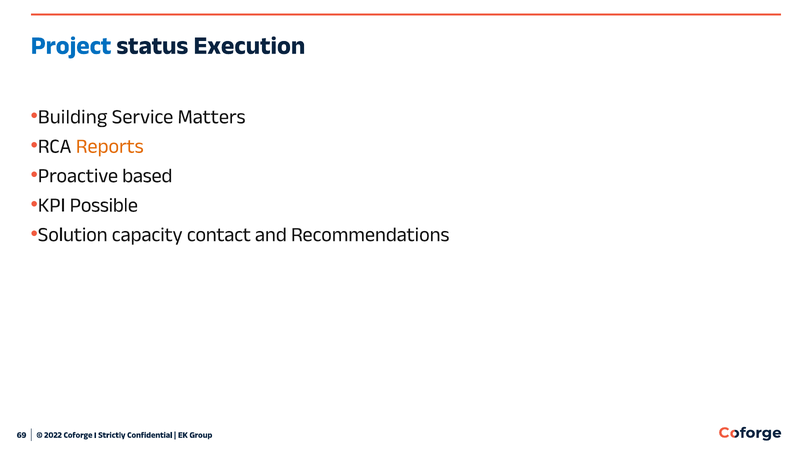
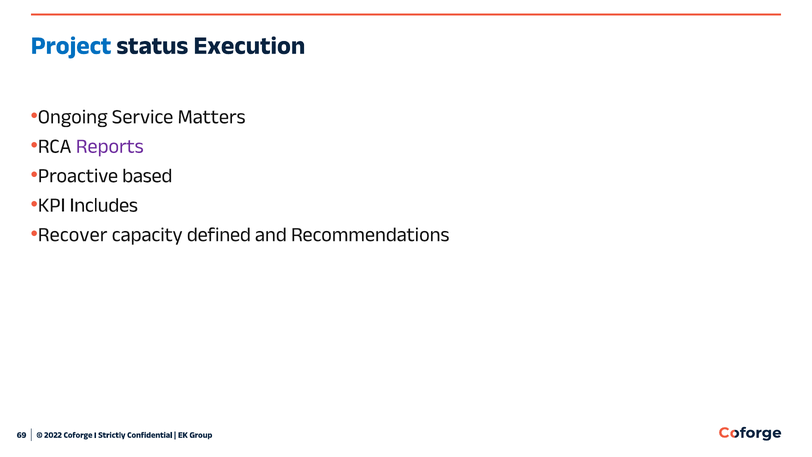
Building: Building -> Ongoing (73, 117)
Reports colour: orange -> purple (110, 146)
Possible: Possible -> Includes (104, 205)
Solution: Solution -> Recover (73, 234)
contact: contact -> defined (219, 234)
